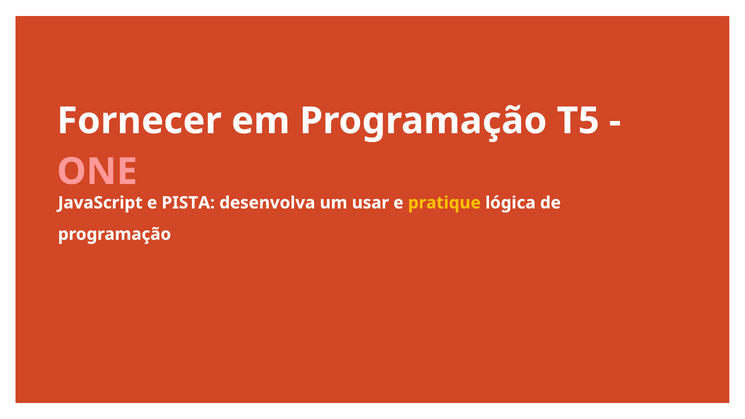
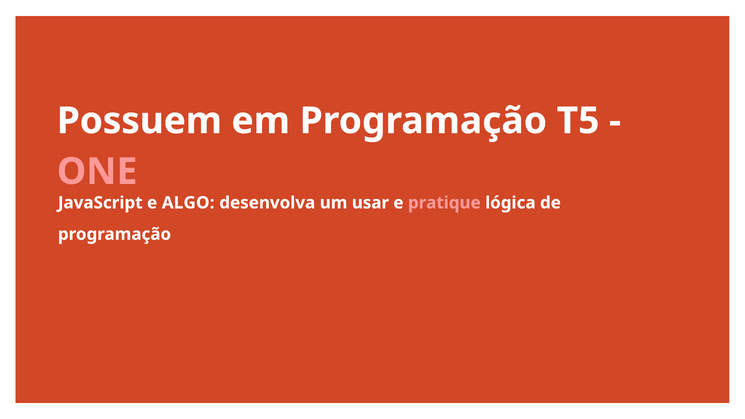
Fornecer: Fornecer -> Possuem (139, 121)
PISTA: PISTA -> ALGO (188, 203)
pratique colour: yellow -> pink (444, 203)
